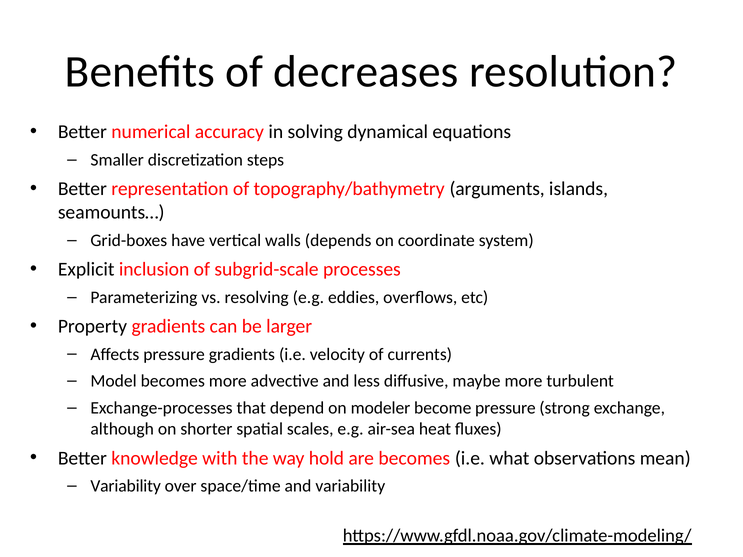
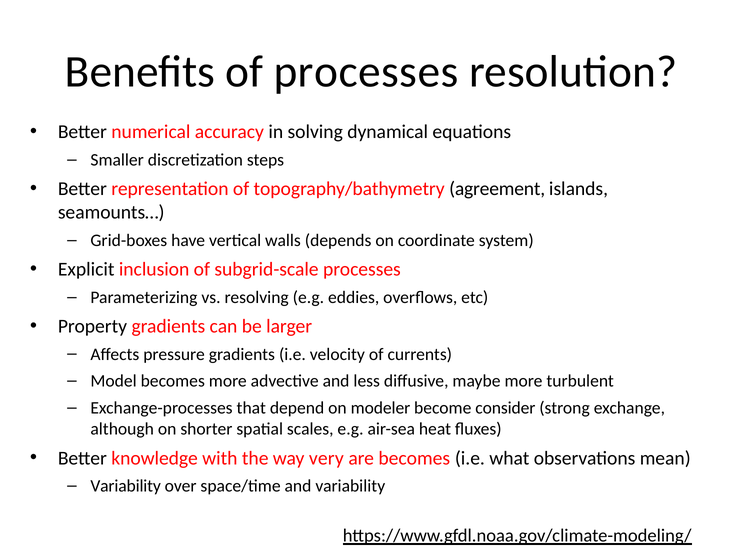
of decreases: decreases -> processes (366, 72)
arguments: arguments -> agreement (497, 189)
become pressure: pressure -> consider (505, 408)
hold: hold -> very (326, 458)
